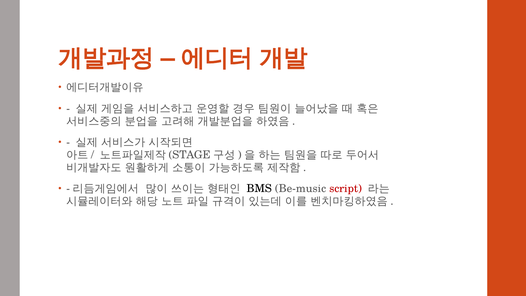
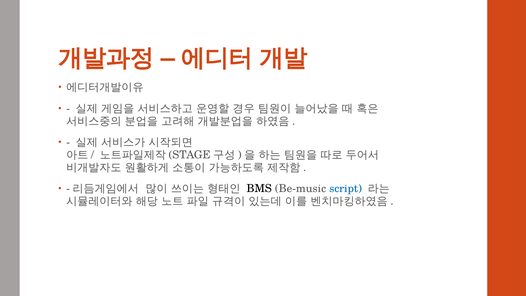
script colour: red -> blue (346, 189)
